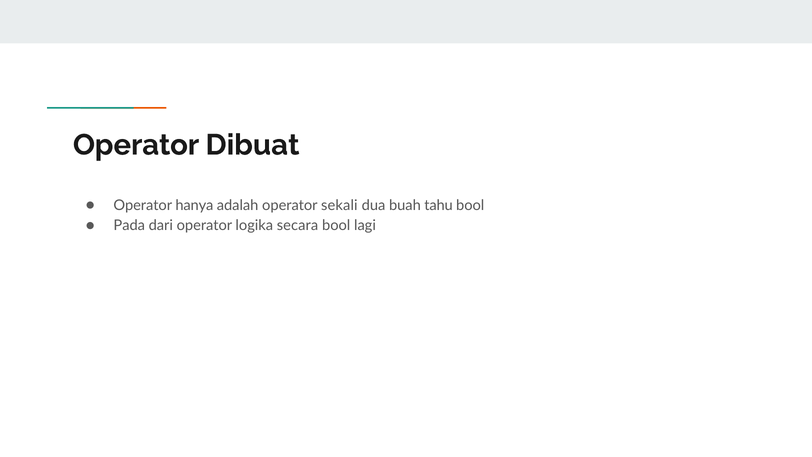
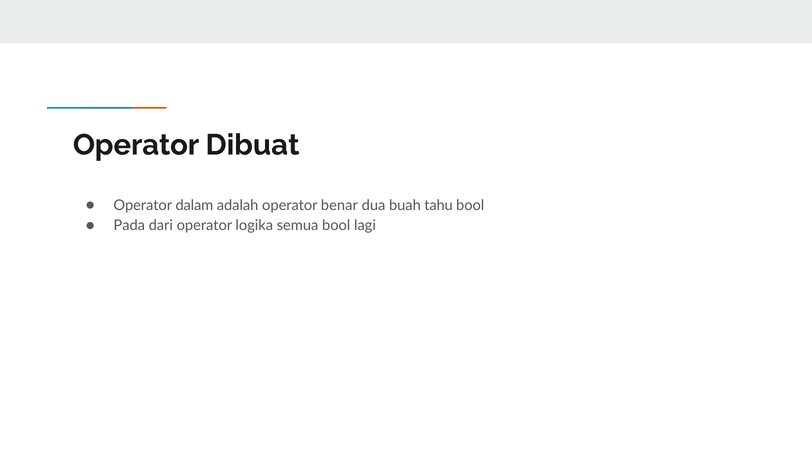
hanya: hanya -> dalam (194, 205)
sekali: sekali -> benar (339, 205)
secara: secara -> semua (298, 225)
